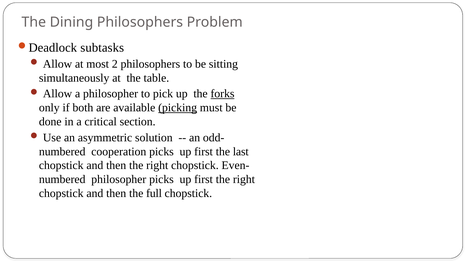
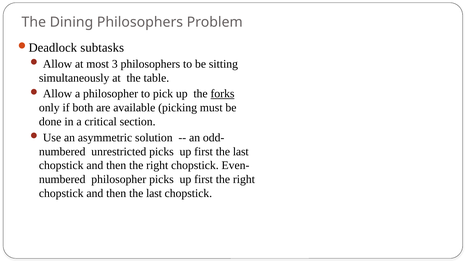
2: 2 -> 3 (115, 64)
picking underline: present -> none (178, 108)
cooperation: cooperation -> unrestricted (119, 152)
then the full: full -> last (154, 194)
